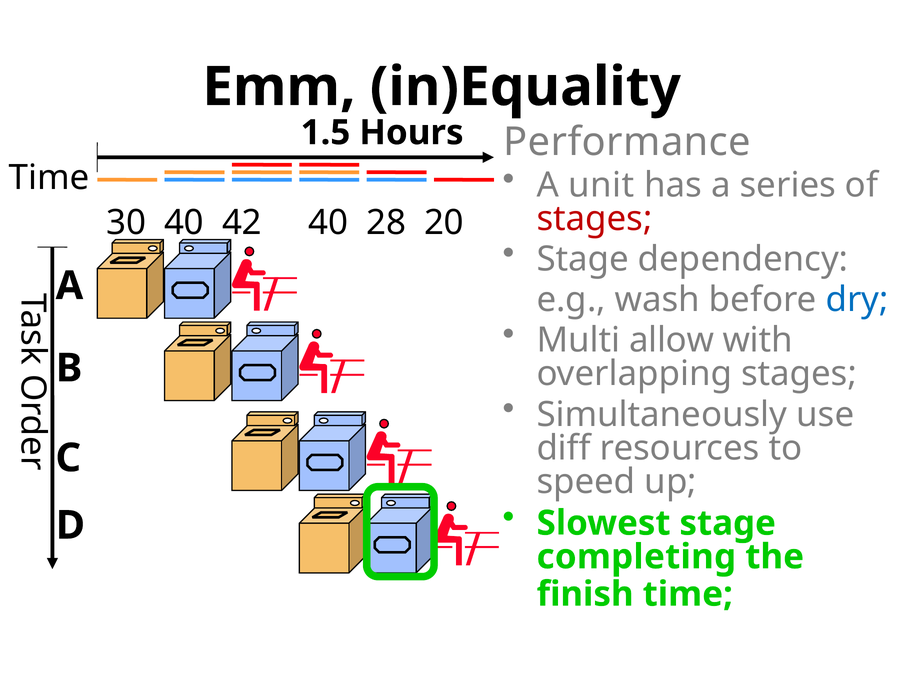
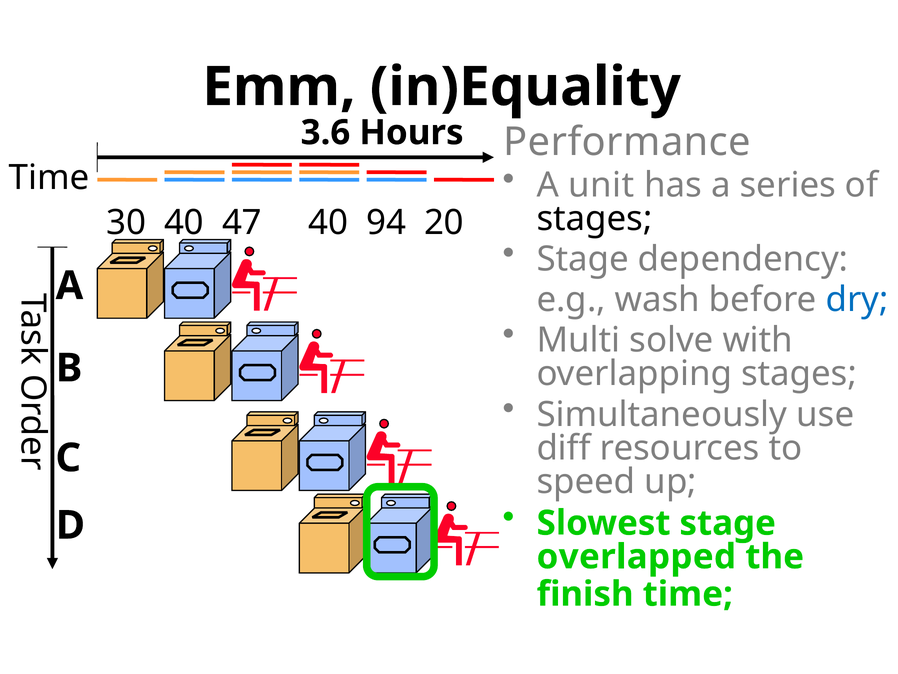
1.5: 1.5 -> 3.6 (325, 133)
stages colour: red -> black (595, 218)
42: 42 -> 47 (242, 222)
28: 28 -> 94 (386, 222)
allow: allow -> solve (671, 340)
completing: completing -> overlapped (636, 556)
